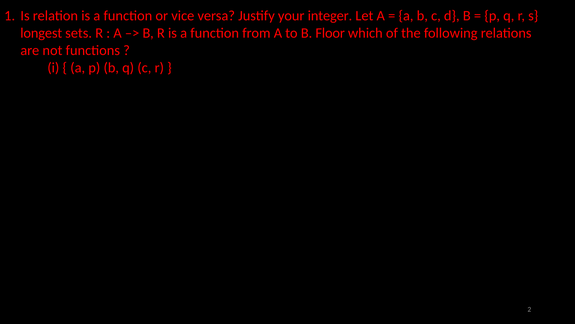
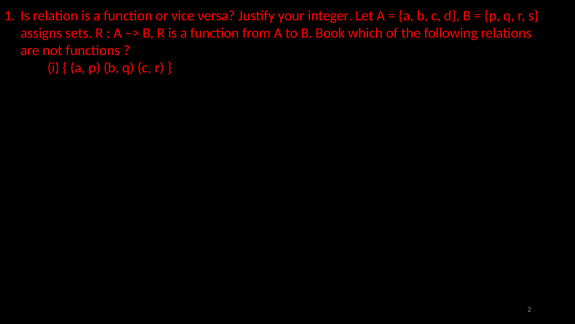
longest: longest -> assigns (41, 33)
Floor: Floor -> Book (330, 33)
